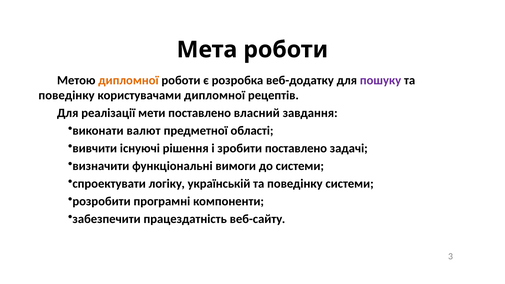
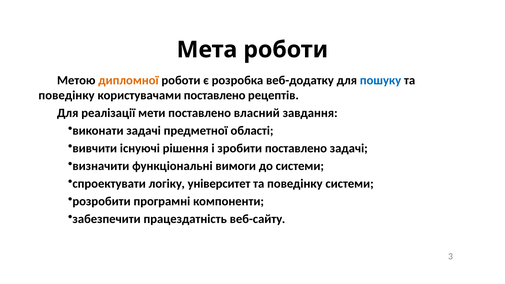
пошуку colour: purple -> blue (381, 80)
користувачами дипломної: дипломної -> поставлено (215, 96)
виконати валют: валют -> задачі (144, 131)
українській: українській -> університет (219, 184)
